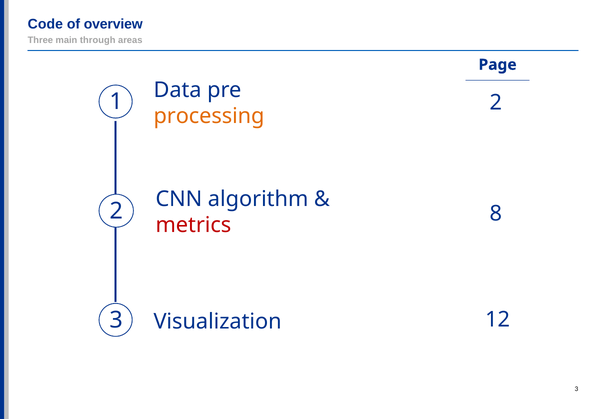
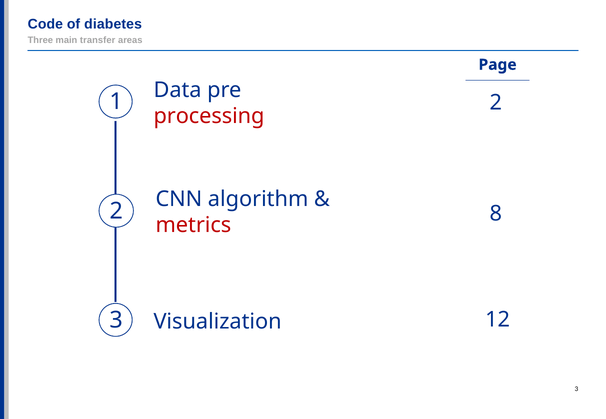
overview: overview -> diabetes (113, 24)
through: through -> transfer (98, 40)
processing colour: orange -> red (209, 116)
